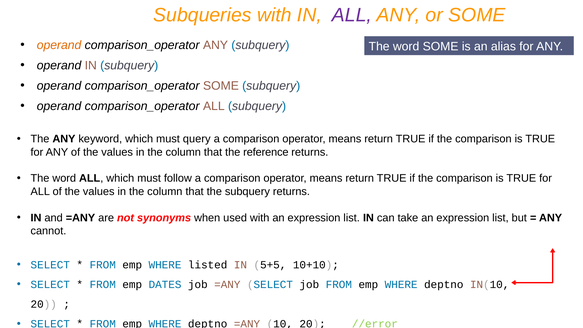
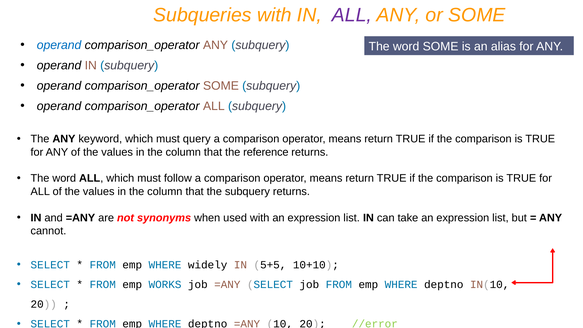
operand colour: orange -> blue (59, 45)
listed: listed -> widely (208, 265)
DATES: DATES -> WORKS (165, 285)
